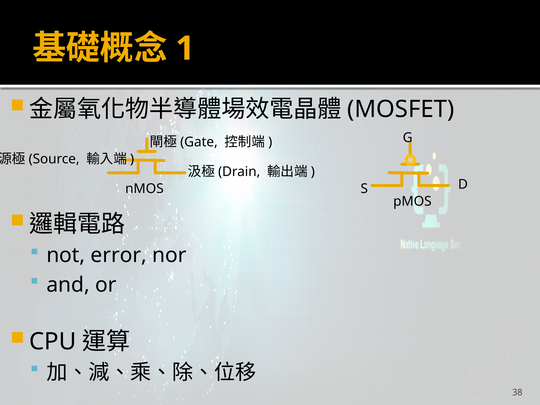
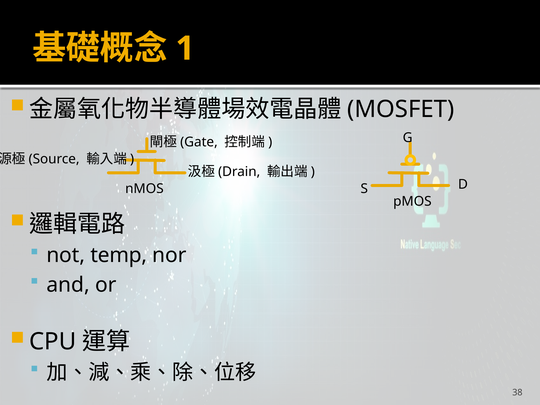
error: error -> temp (119, 255)
